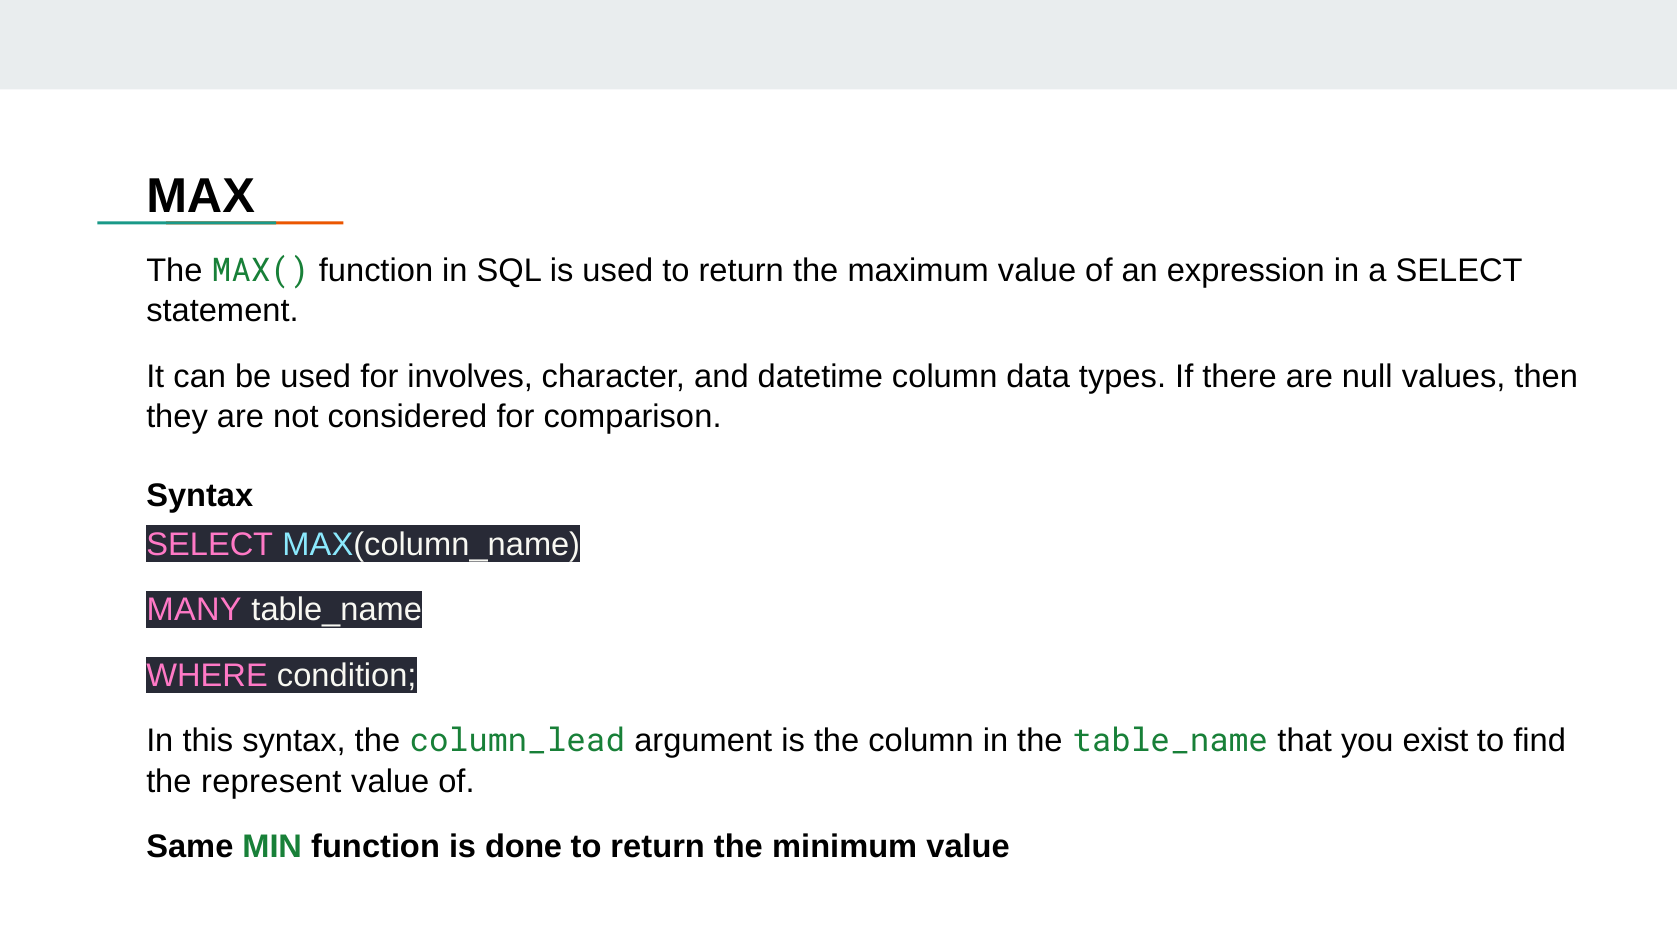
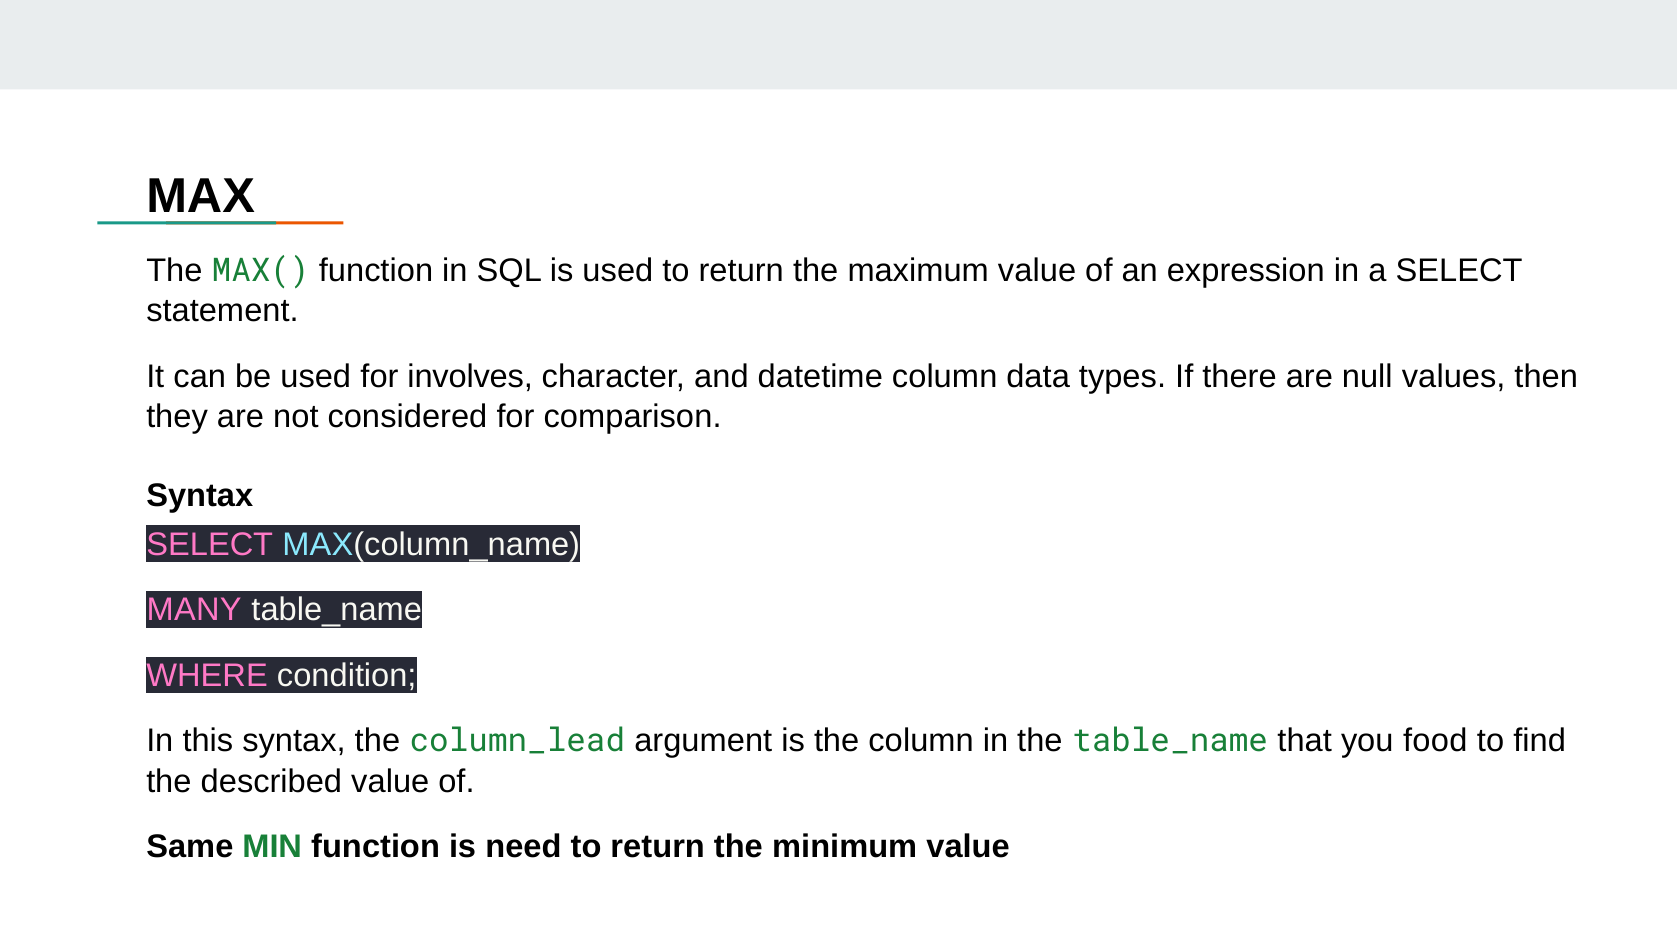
exist: exist -> food (1435, 741)
represent: represent -> described (271, 781)
done: done -> need (523, 847)
